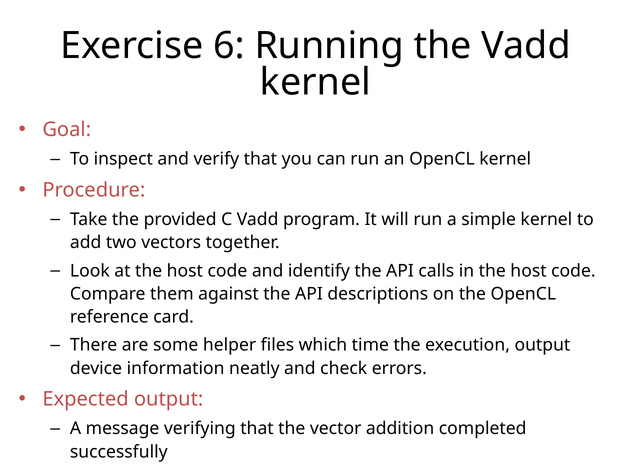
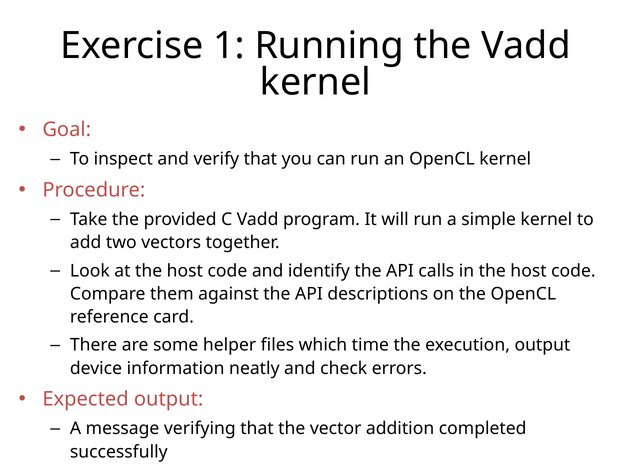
6: 6 -> 1 (229, 46)
